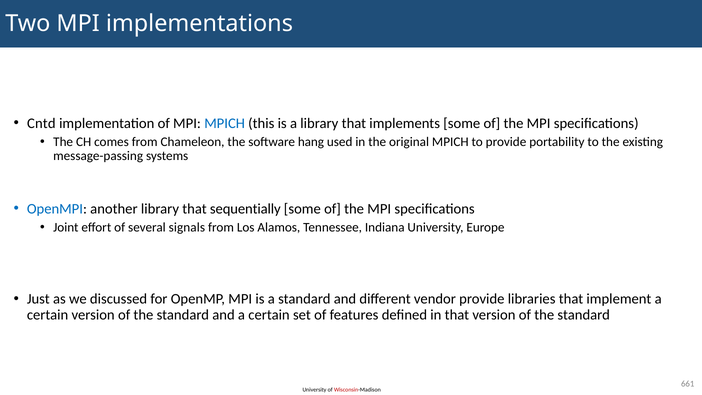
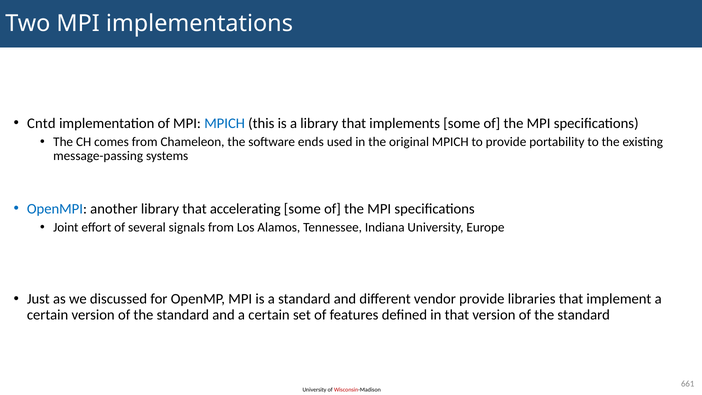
hang: hang -> ends (311, 142)
sequentially: sequentially -> accelerating (245, 209)
